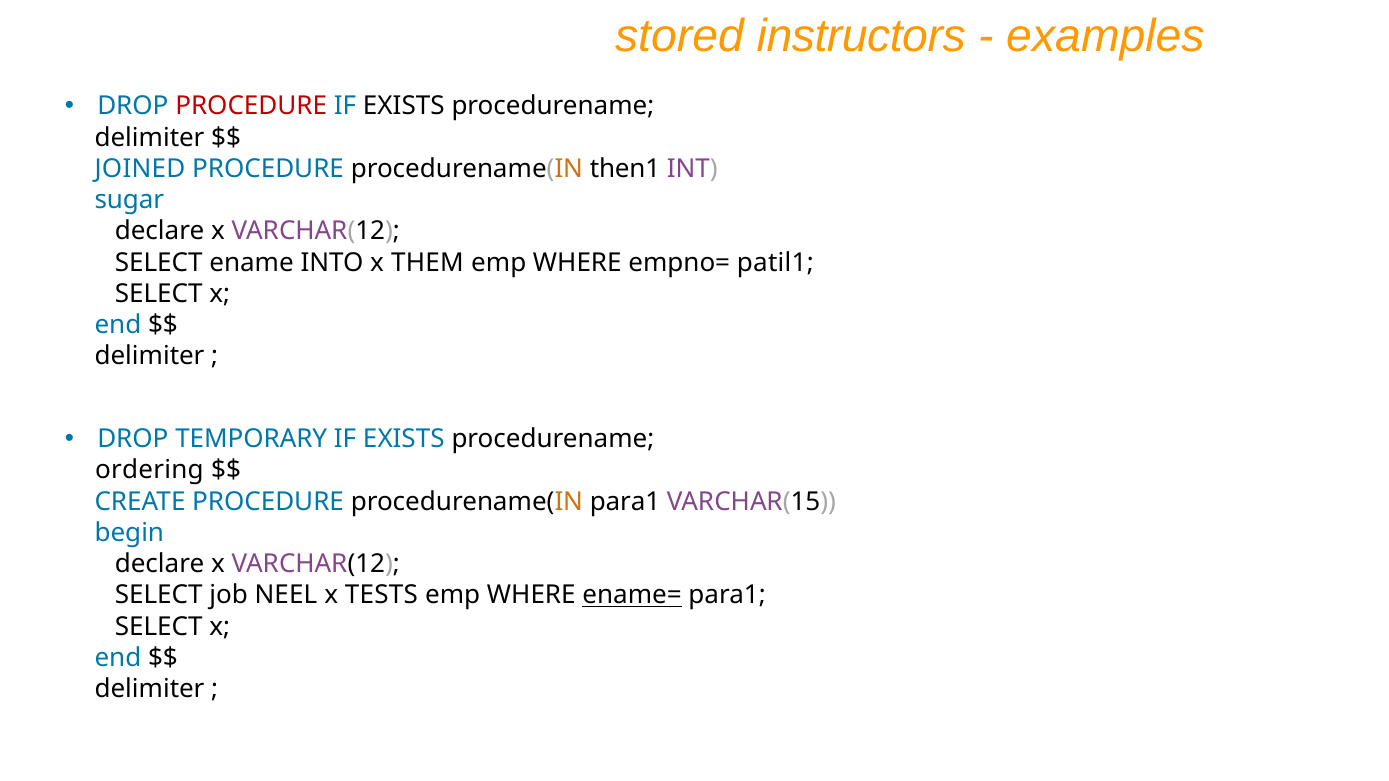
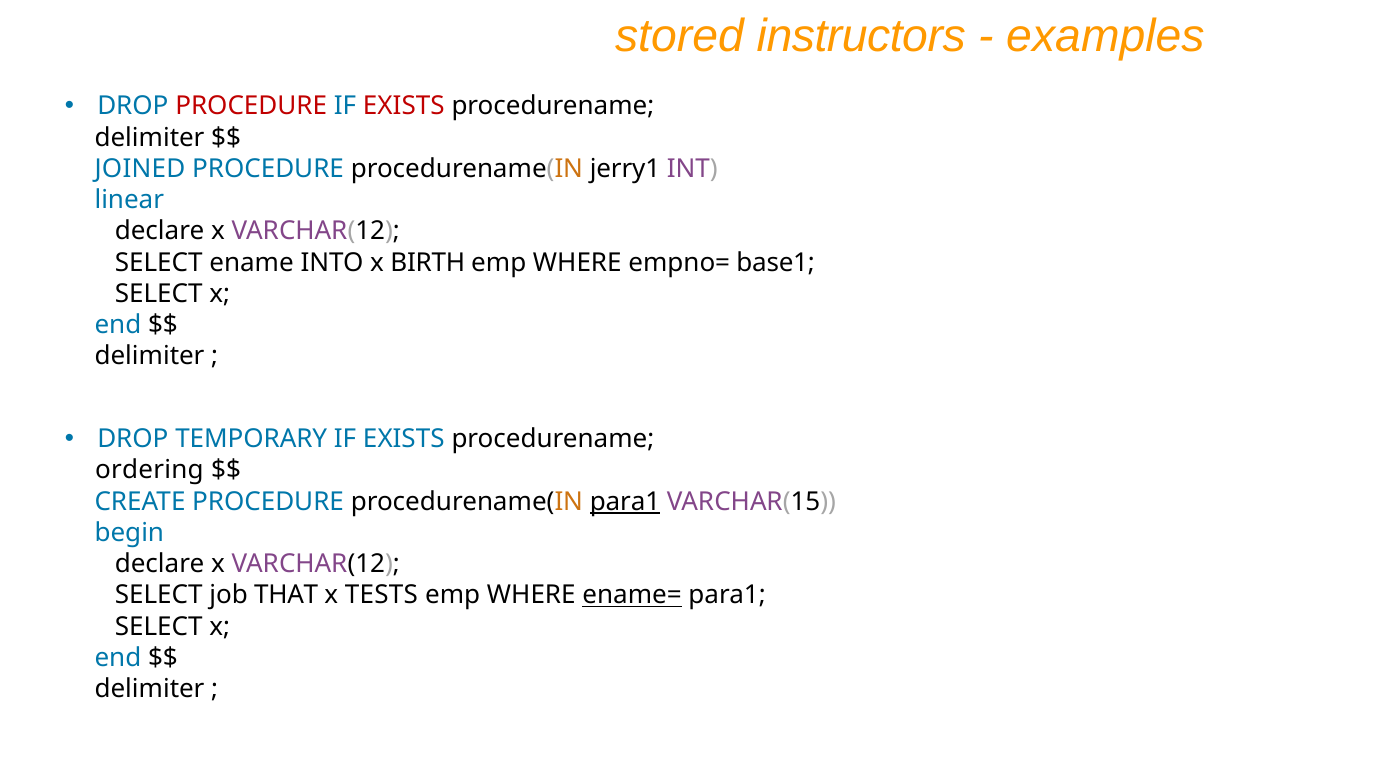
EXISTS colour: black -> red (404, 106)
then1: then1 -> jerry1 (625, 169)
sugar: sugar -> linear (129, 200)
THEM: THEM -> BIRTH (428, 263)
patil1: patil1 -> base1 (776, 263)
para1 underline: none -> present (625, 502)
NEEL: NEEL -> THAT (286, 595)
